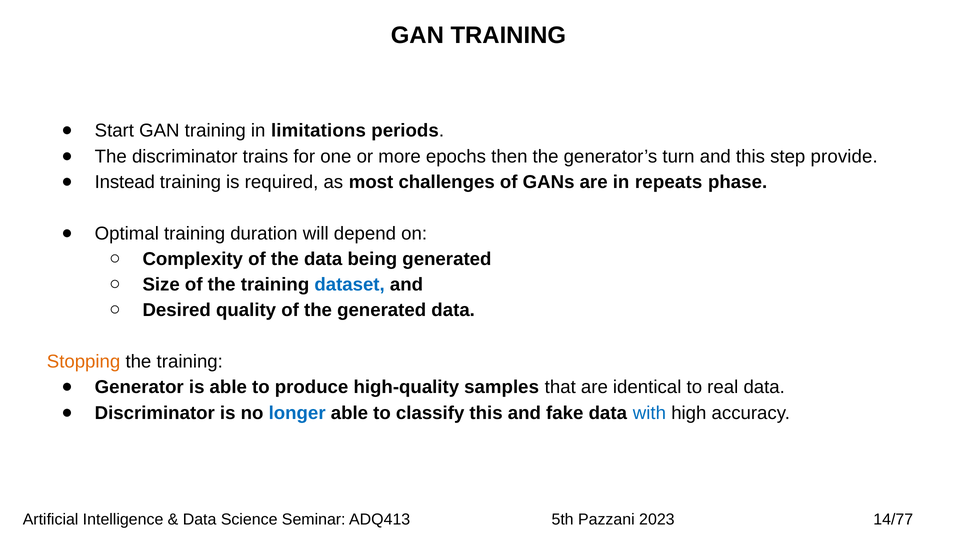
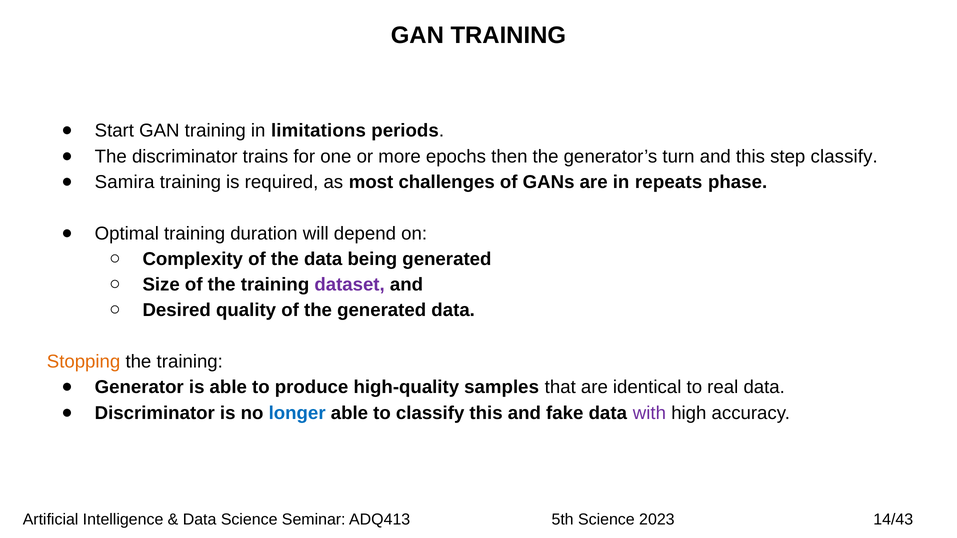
step provide: provide -> classify (844, 157)
Instead: Instead -> Samira (125, 182)
dataset colour: blue -> purple (350, 285)
with colour: blue -> purple (649, 413)
5th Pazzani: Pazzani -> Science (606, 520)
14/77: 14/77 -> 14/43 (893, 520)
